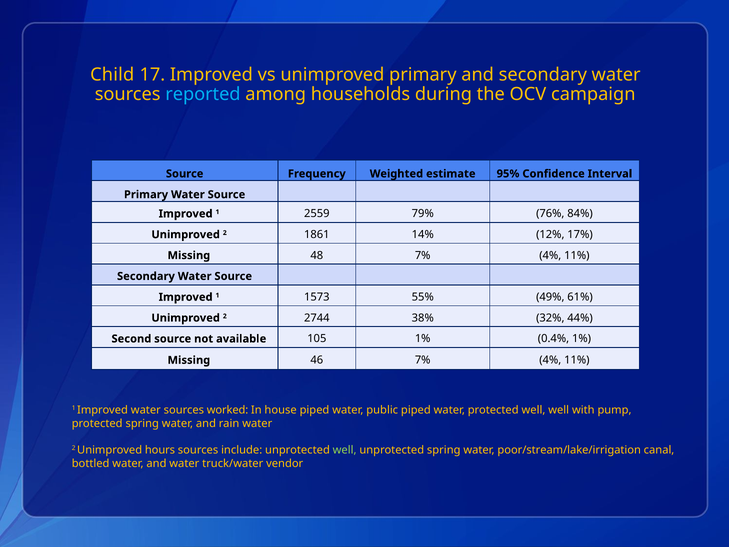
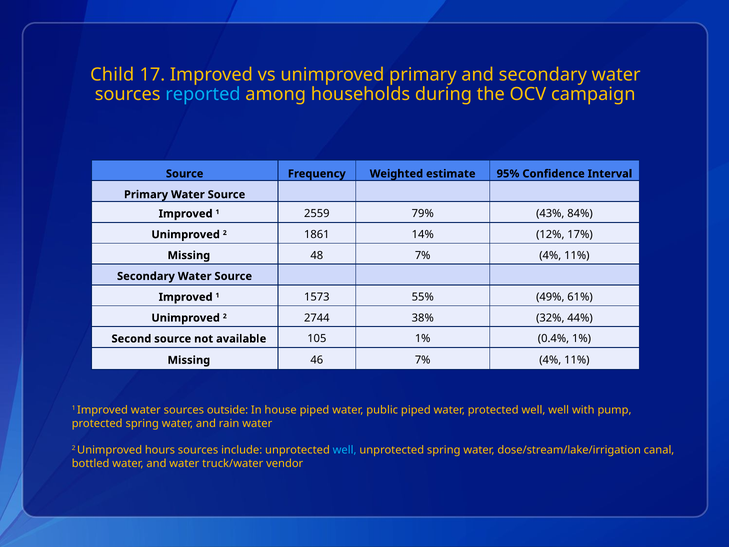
76%: 76% -> 43% (550, 214)
worked: worked -> outside (228, 410)
well colour: light green -> light blue (345, 450)
poor/stream/lake/irrigation: poor/stream/lake/irrigation -> dose/stream/lake/irrigation (569, 450)
